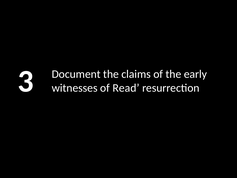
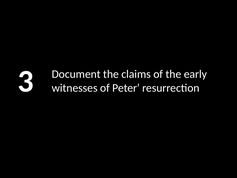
Read: Read -> Peter (126, 88)
